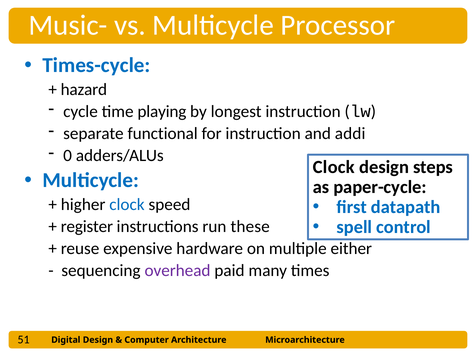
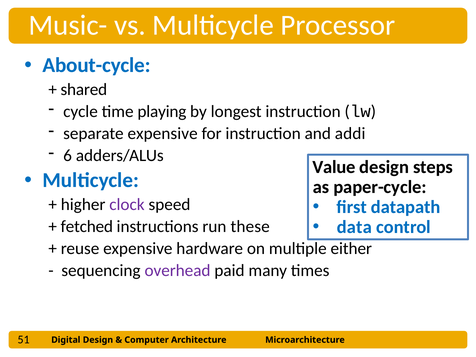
Times-cycle: Times-cycle -> About-cycle (96, 65)
hazard: hazard -> shared (84, 89)
separate functional: functional -> expensive (163, 133)
0: 0 -> 6 (68, 155)
Clock: Clock -> Value (334, 167)
clock colour: blue -> purple (127, 204)
spell: spell -> data (354, 227)
register: register -> fetched (87, 226)
